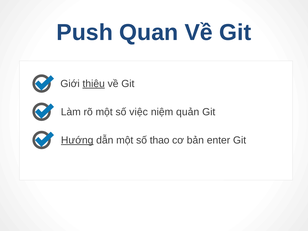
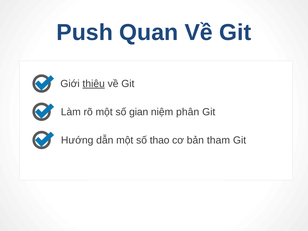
việc: việc -> gian (139, 112)
quản: quản -> phân (188, 112)
Hướng underline: present -> none (77, 140)
enter: enter -> tham (218, 140)
